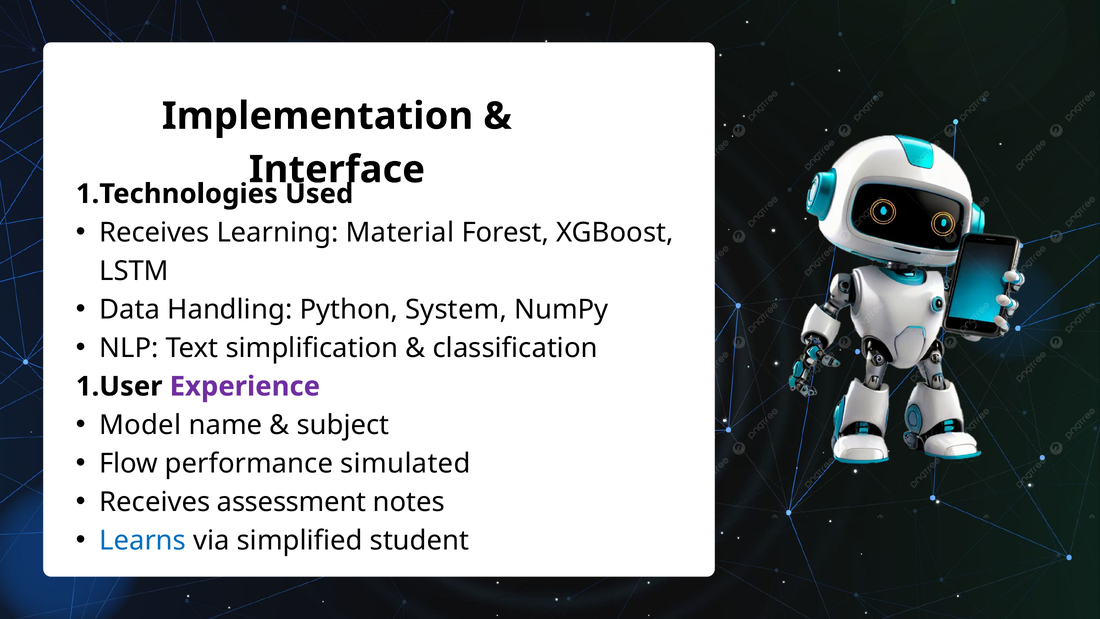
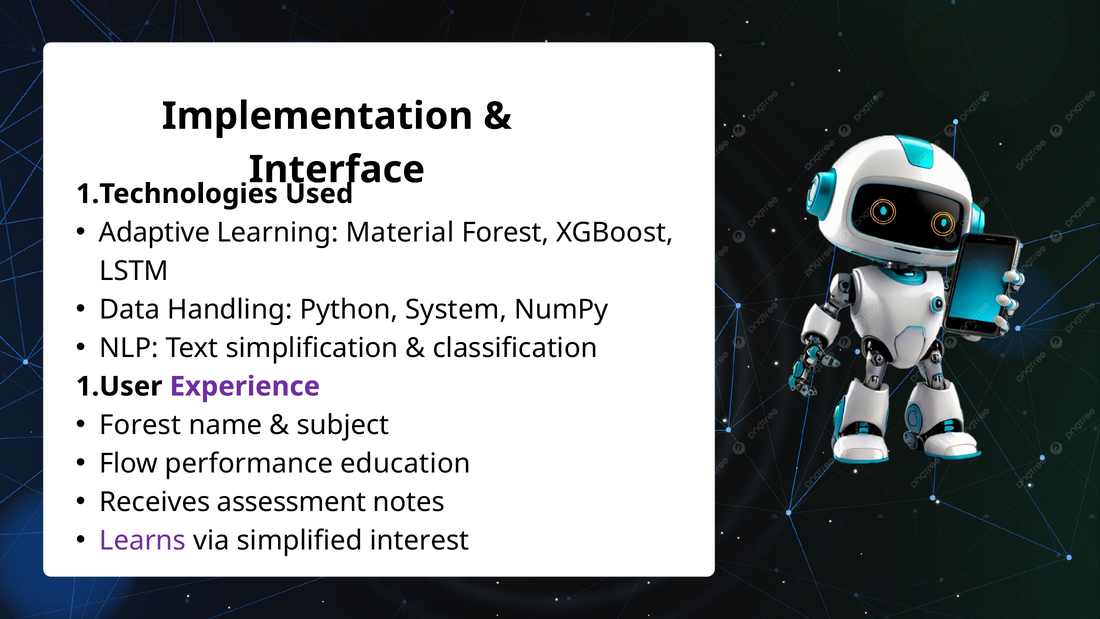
Receives: Receives -> Adaptive (154, 232)
Model: Model -> Forest (140, 425)
simulated: simulated -> education (406, 463)
Learns colour: blue -> purple (143, 540)
student: student -> interest (420, 540)
